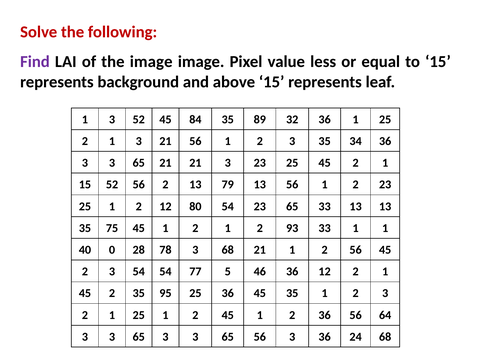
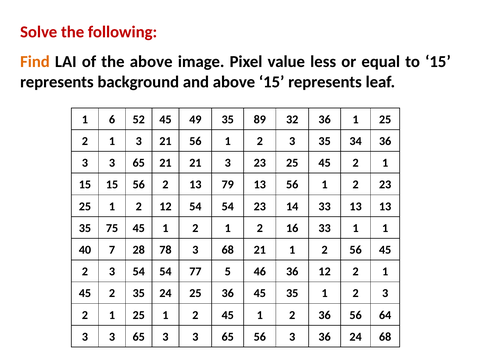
Find colour: purple -> orange (35, 62)
the image: image -> above (151, 62)
3: 3 -> 6 (112, 120)
84: 84 -> 49 (195, 120)
15 52: 52 -> 15 (112, 185)
12 80: 80 -> 54 (195, 207)
23 65: 65 -> 14 (292, 207)
93: 93 -> 16 (292, 228)
0: 0 -> 7 (112, 250)
35 95: 95 -> 24 (165, 294)
